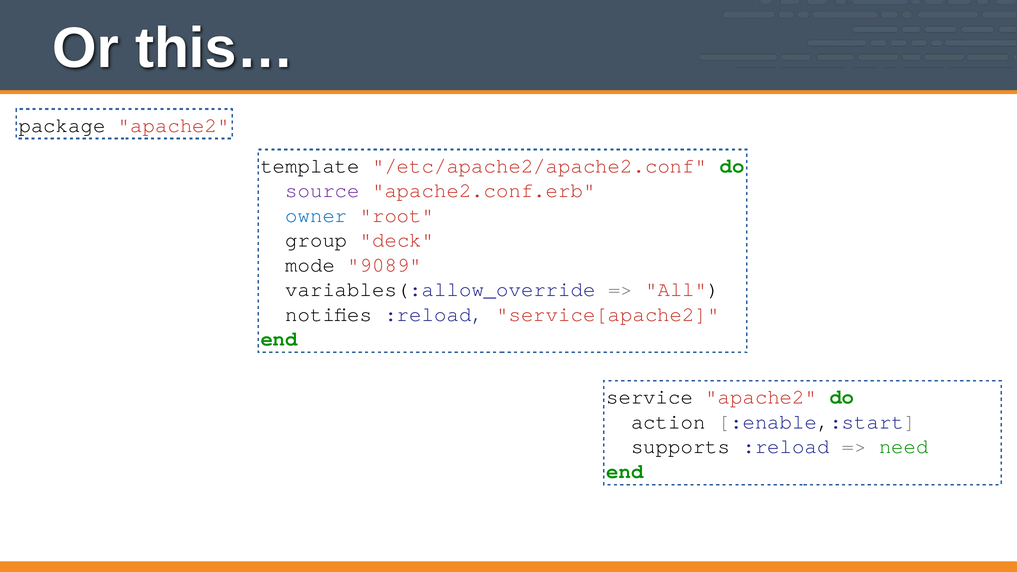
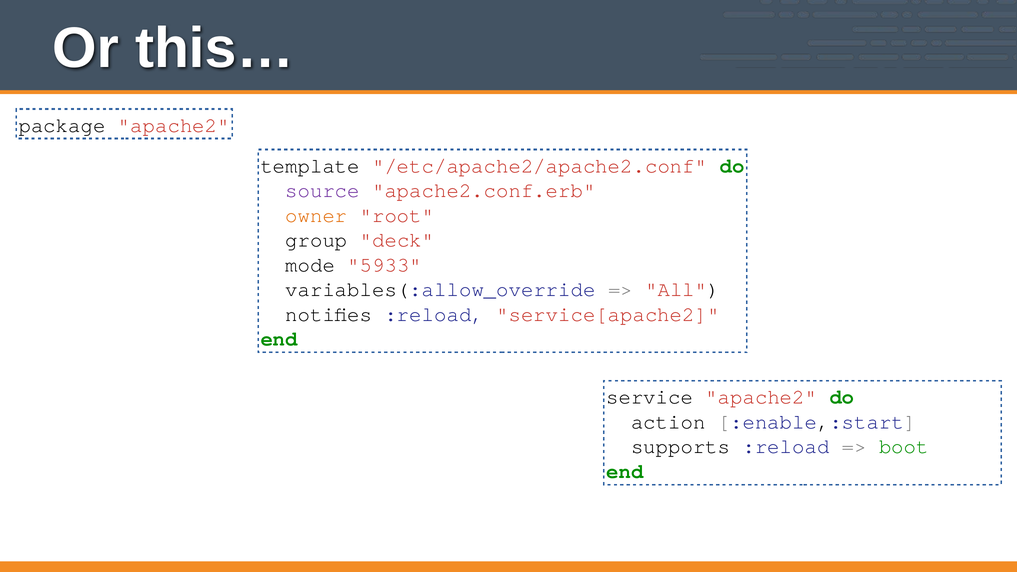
owner colour: blue -> orange (316, 215)
9089: 9089 -> 5933 (385, 265)
need: need -> boot (904, 447)
